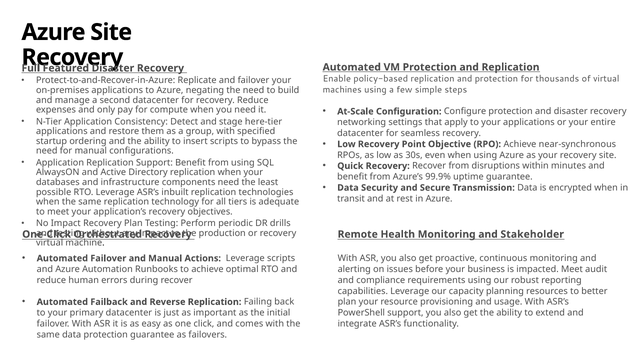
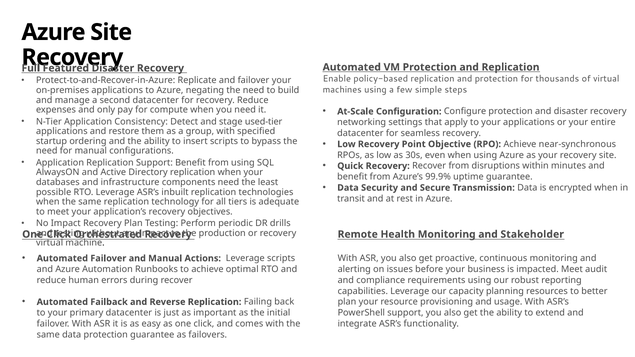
here-tier: here-tier -> used-tier (264, 122)
